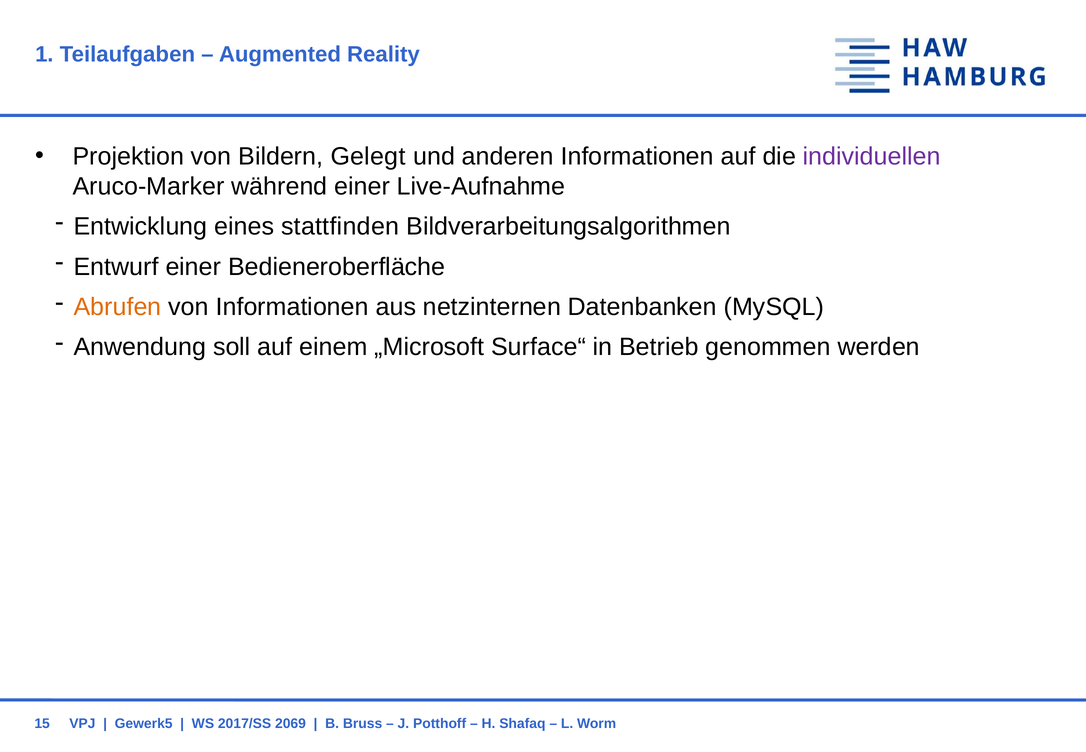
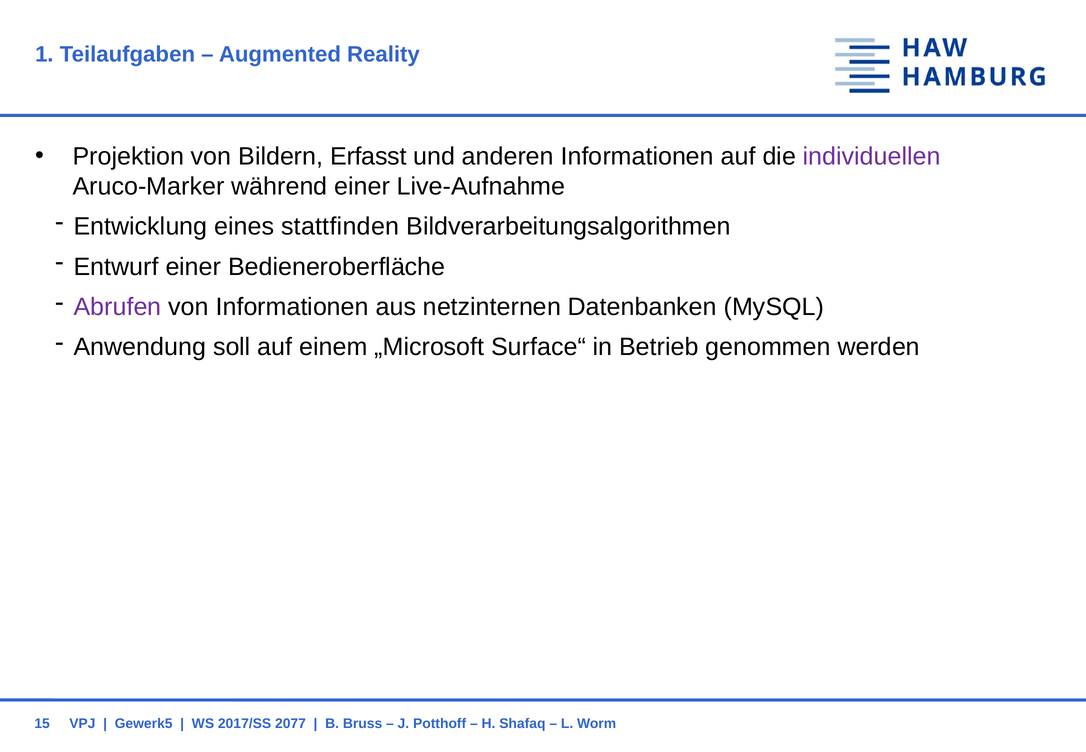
Gelegt: Gelegt -> Erfasst (368, 156)
Abrufen colour: orange -> purple (118, 307)
2069: 2069 -> 2077 (291, 724)
